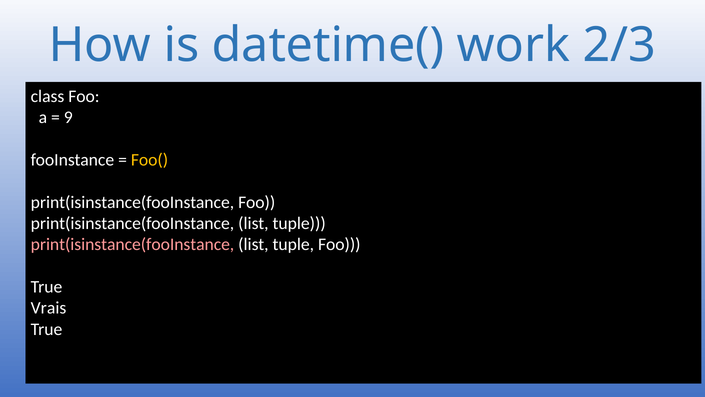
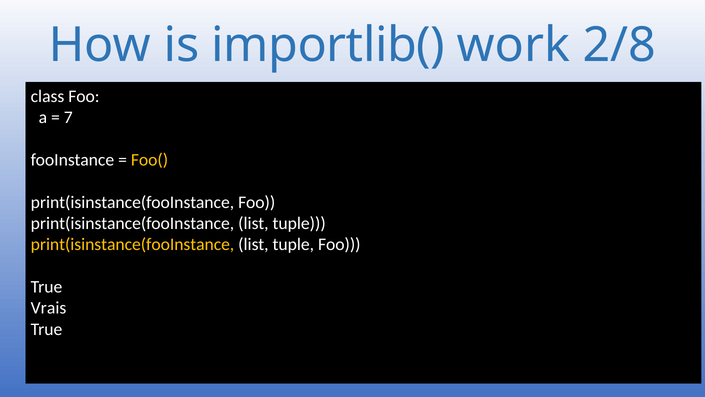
datetime(: datetime( -> importlib( (328, 45)
2/3: 2/3 -> 2/8 (619, 45)
9: 9 -> 7 (68, 117)
print(isinstance(fooInstance colour: pink -> yellow (132, 244)
